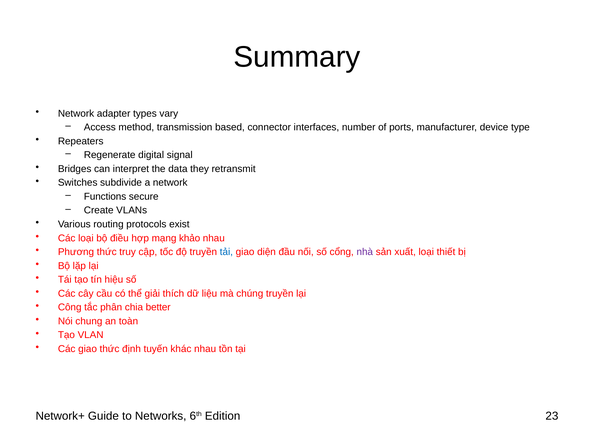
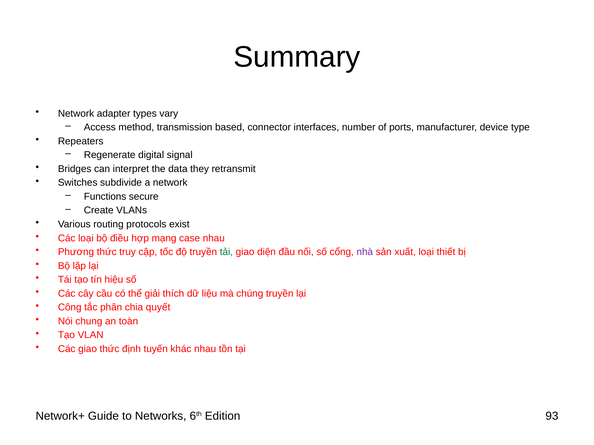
khảo: khảo -> case (190, 238)
tải colour: blue -> green (226, 252)
better: better -> quyết (158, 308)
23: 23 -> 93 (552, 416)
